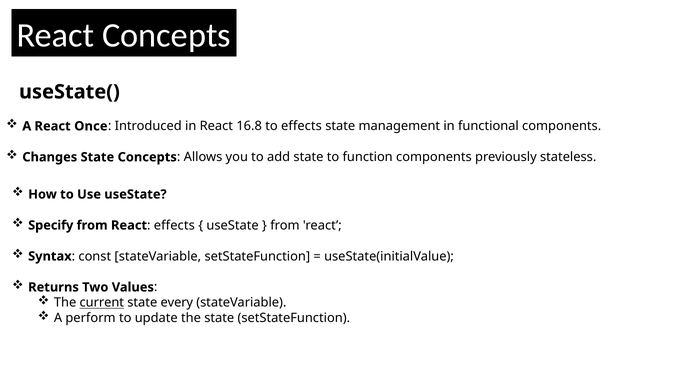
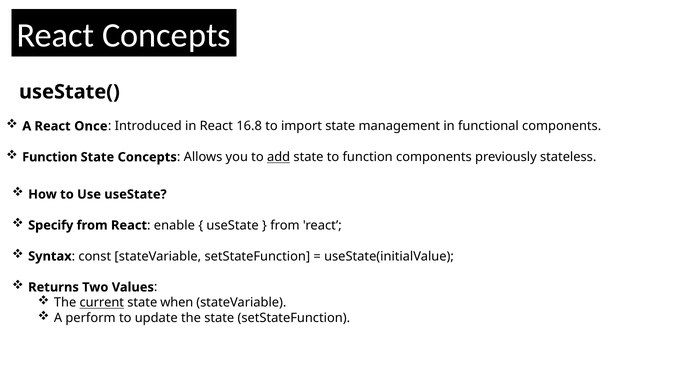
to effects: effects -> import (302, 126)
Changes: Changes -> Function (50, 157)
add underline: none -> present (279, 157)
effects: effects -> enable (174, 225)
every: every -> when (177, 302)
